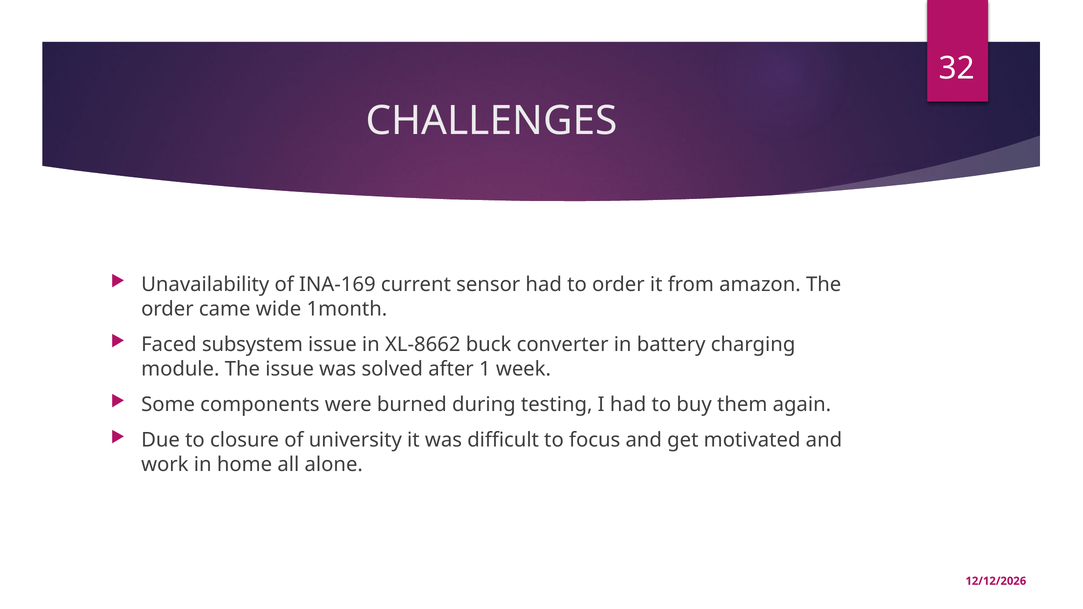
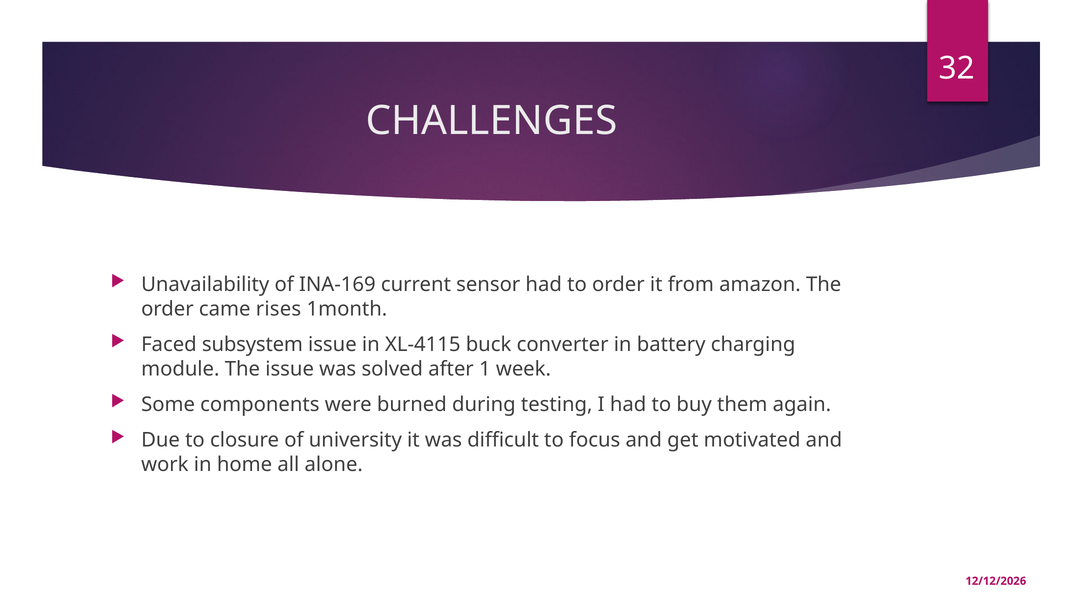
wide: wide -> rises (279, 309)
XL-8662: XL-8662 -> XL-4115 (423, 345)
